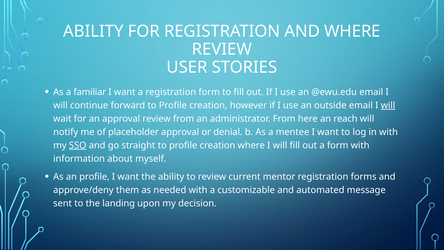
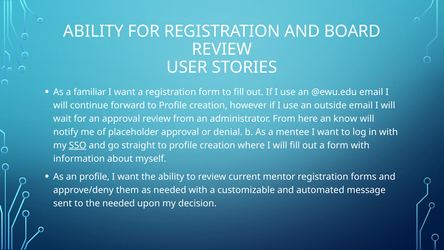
AND WHERE: WHERE -> BOARD (352, 31)
will underline: present -> none (388, 105)
reach: reach -> know (345, 119)
the landing: landing -> needed (119, 203)
